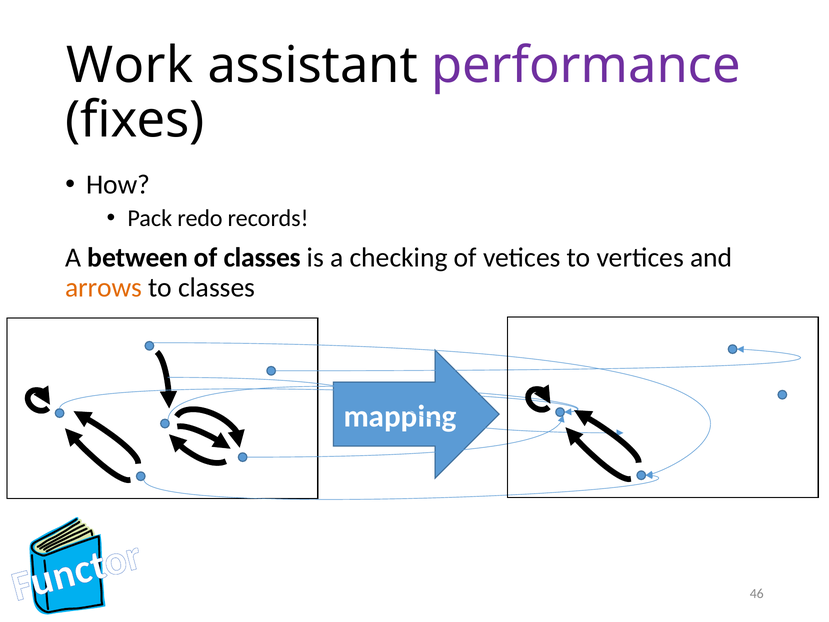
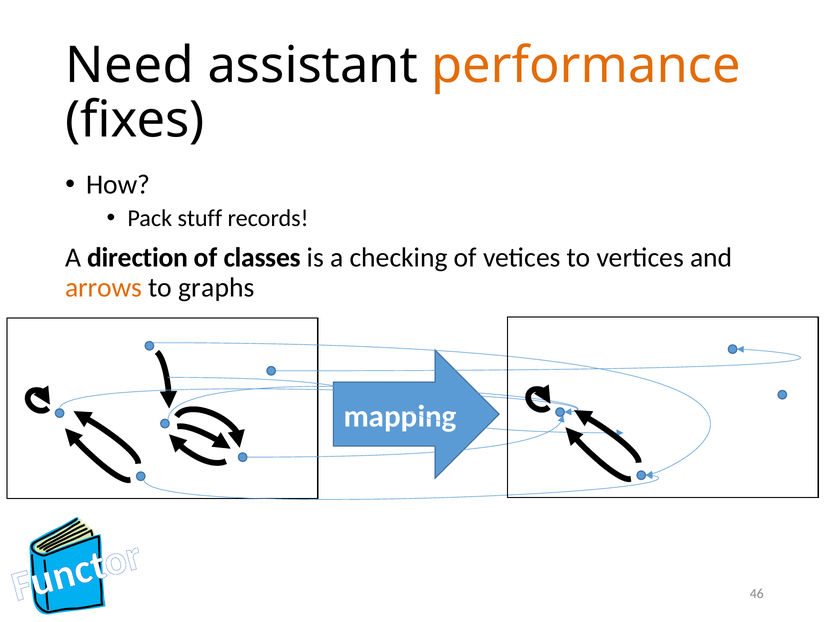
Work: Work -> Need (130, 65)
performance colour: purple -> orange (586, 65)
redo: redo -> stuff (200, 218)
between: between -> direction (138, 258)
to classes: classes -> graphs (216, 287)
